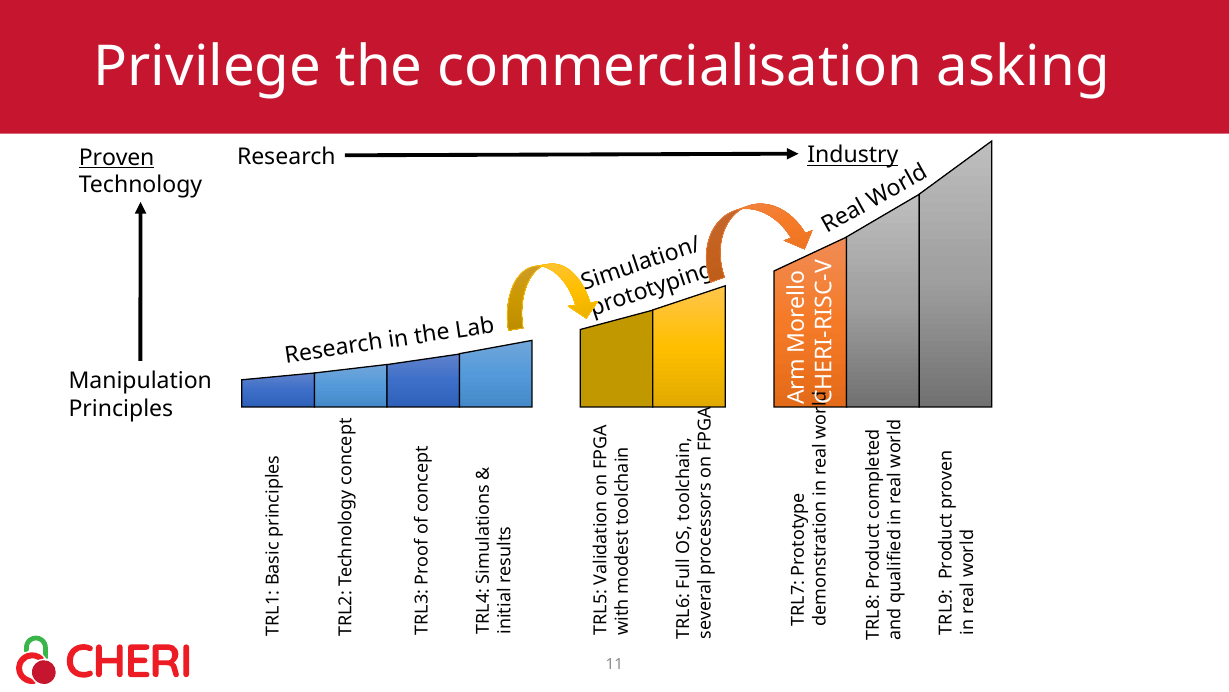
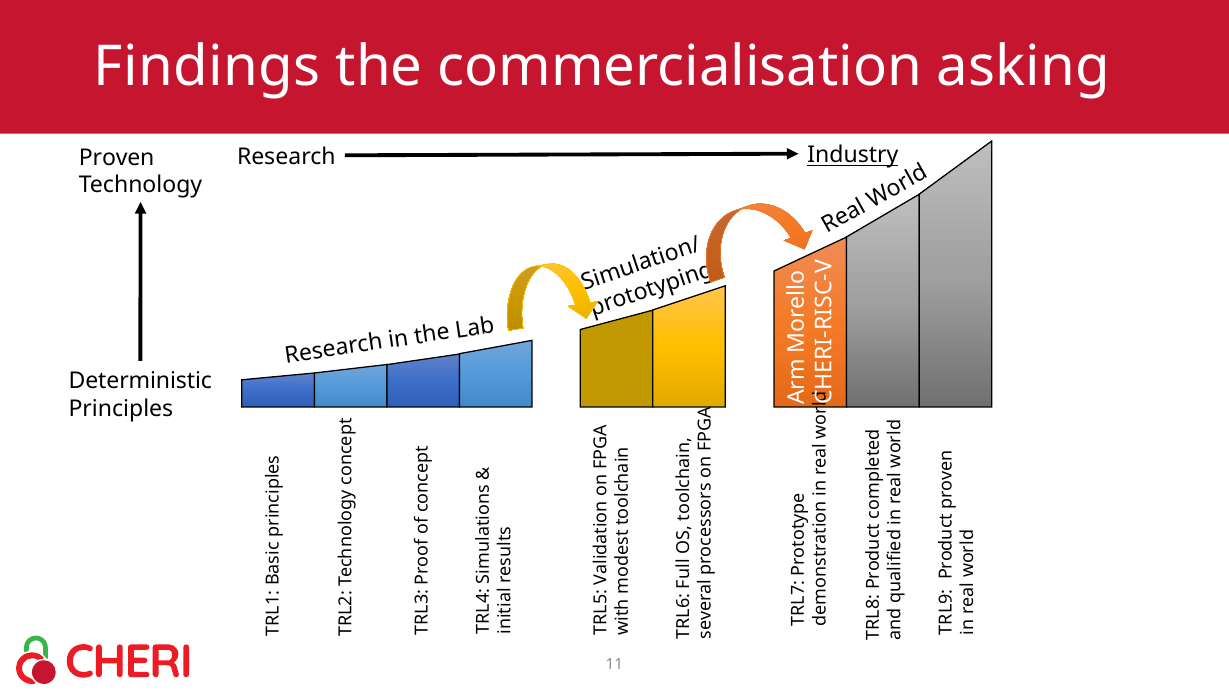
Privilege: Privilege -> Findings (207, 66)
Proven underline: present -> none (117, 157)
Manipulation: Manipulation -> Deterministic (140, 380)
